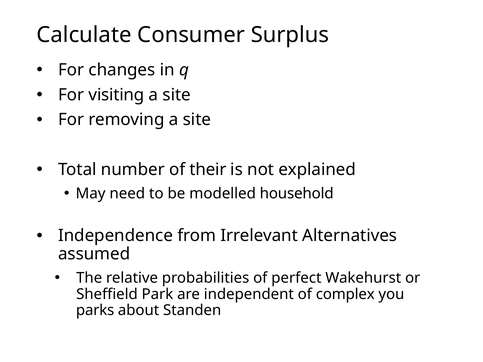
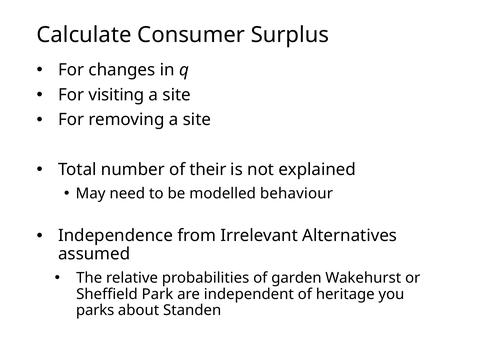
household: household -> behaviour (297, 194)
perfect: perfect -> garden (296, 278)
complex: complex -> heritage (345, 294)
